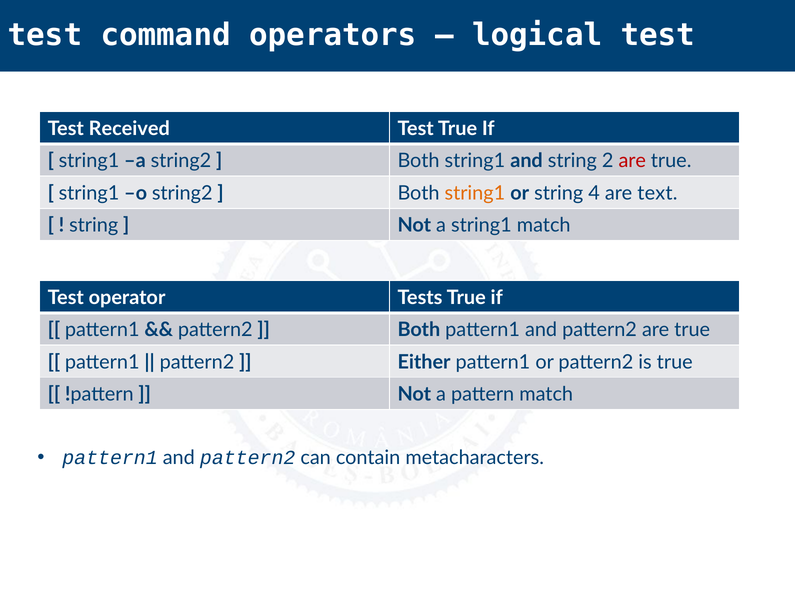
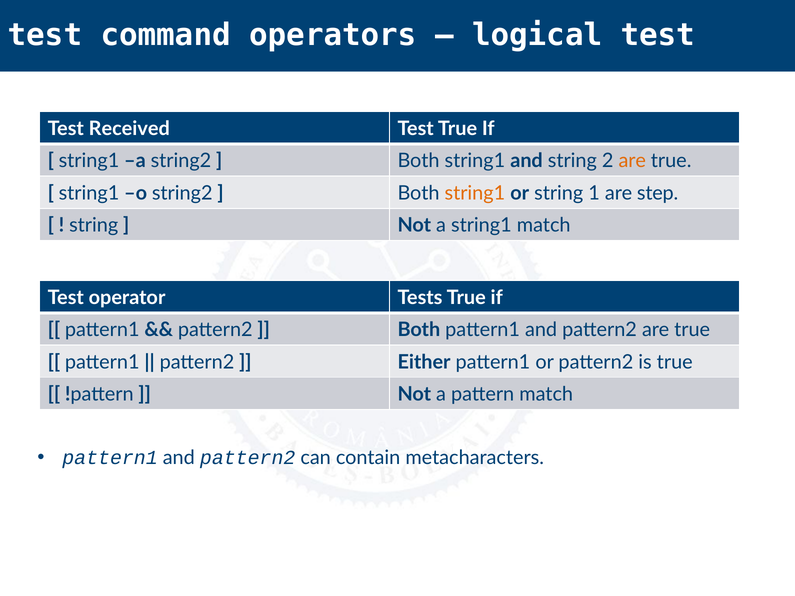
are colour: red -> orange (632, 161)
4: 4 -> 1 (594, 193)
text: text -> step (658, 193)
